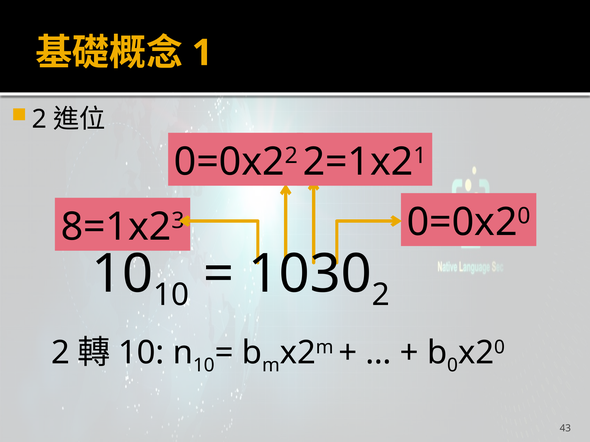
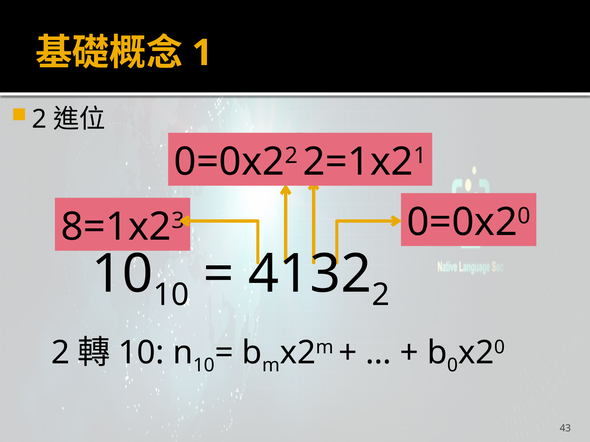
1030: 1030 -> 4132 (310, 274)
